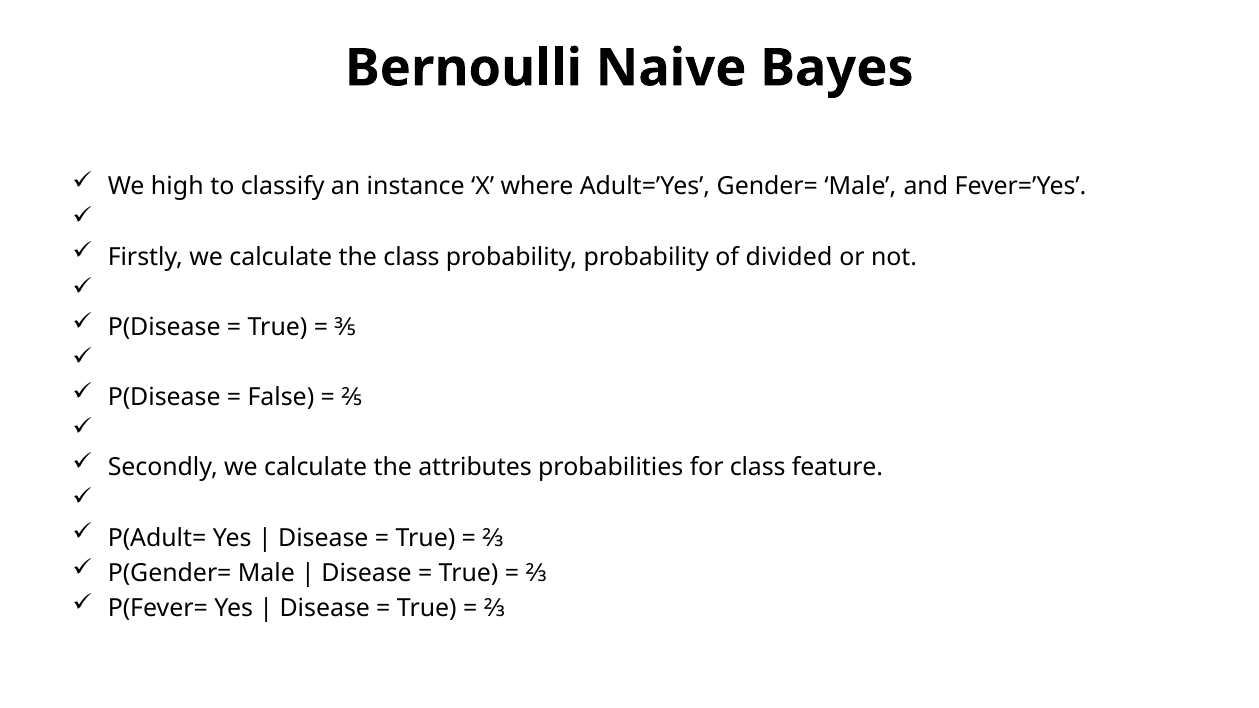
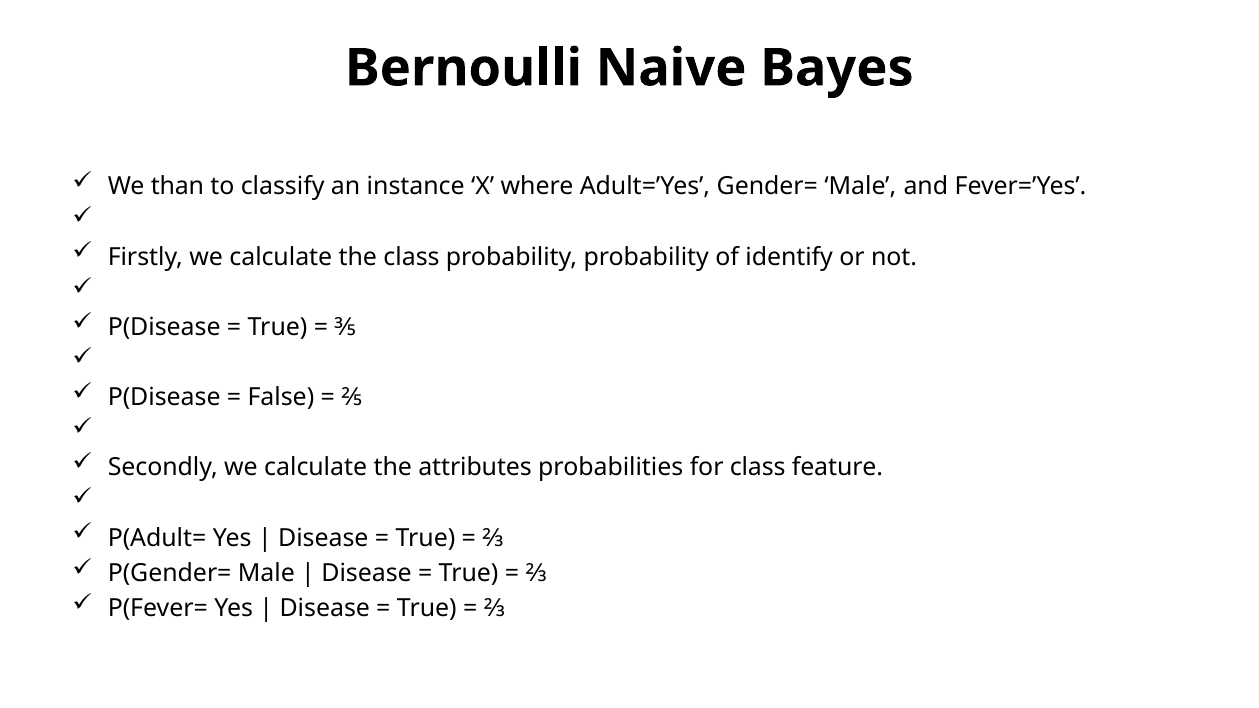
high: high -> than (177, 187)
divided: divided -> identify (789, 257)
